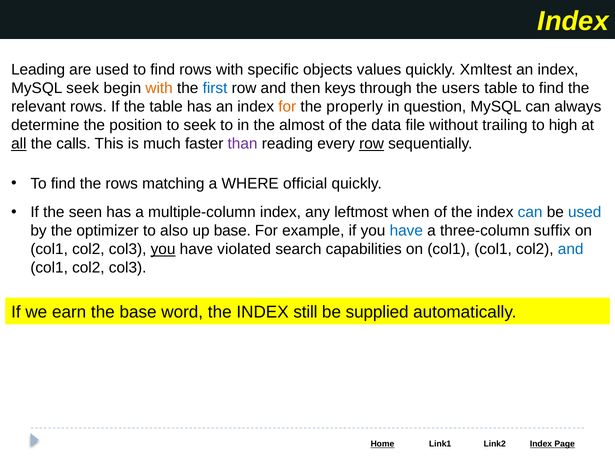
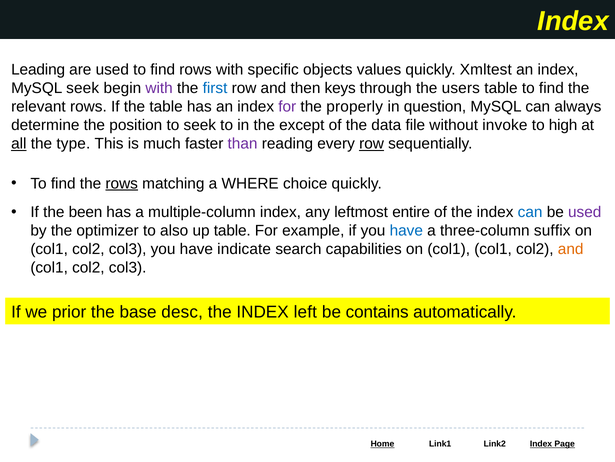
with colour: orange -> purple (159, 88)
for colour: orange -> purple (287, 107)
almost: almost -> except (302, 125)
trailing: trailing -> invoke (505, 125)
calls: calls -> type (73, 143)
rows underline: none -> present (122, 183)
official: official -> choice (305, 183)
seen: seen -> been (86, 212)
when: when -> entire (411, 212)
used colour: blue -> purple (585, 212)
up base: base -> table (232, 230)
you underline: present -> none (163, 249)
violated: violated -> indicate (244, 249)
and colour: blue -> orange (571, 249)
earn: earn -> prior (69, 312)
word: word -> desc (182, 312)
still: still -> left (305, 312)
supplied: supplied -> contains (377, 312)
